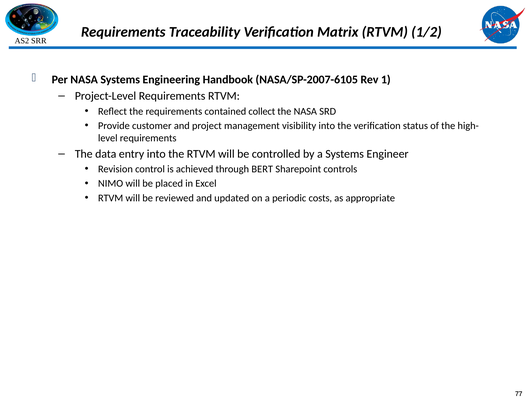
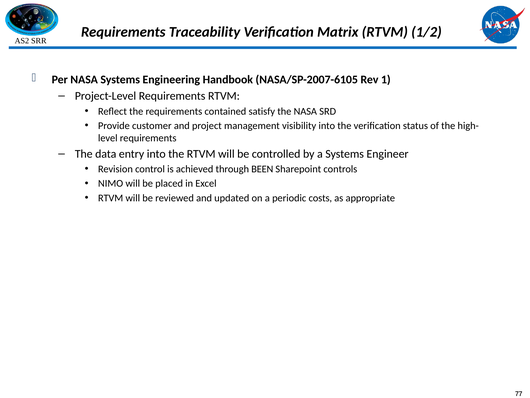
collect: collect -> satisfy (262, 111)
BERT: BERT -> BEEN (262, 169)
